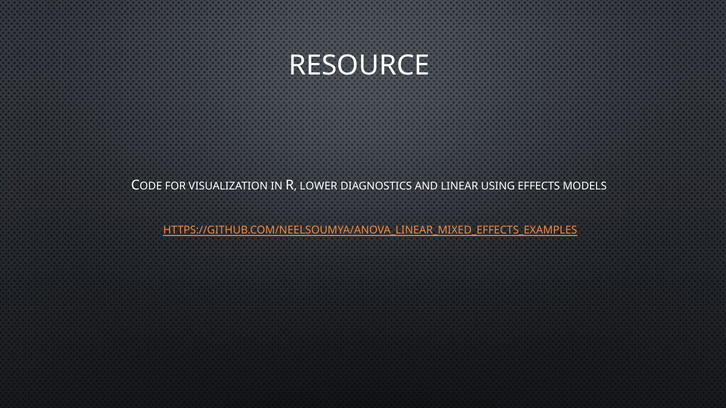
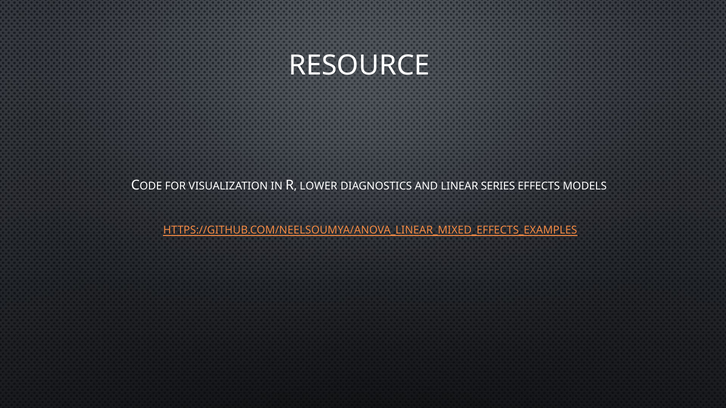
USING: USING -> SERIES (498, 186)
